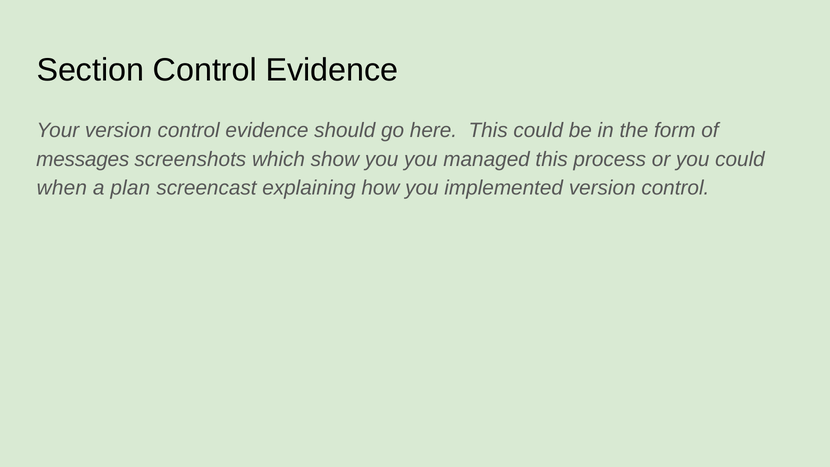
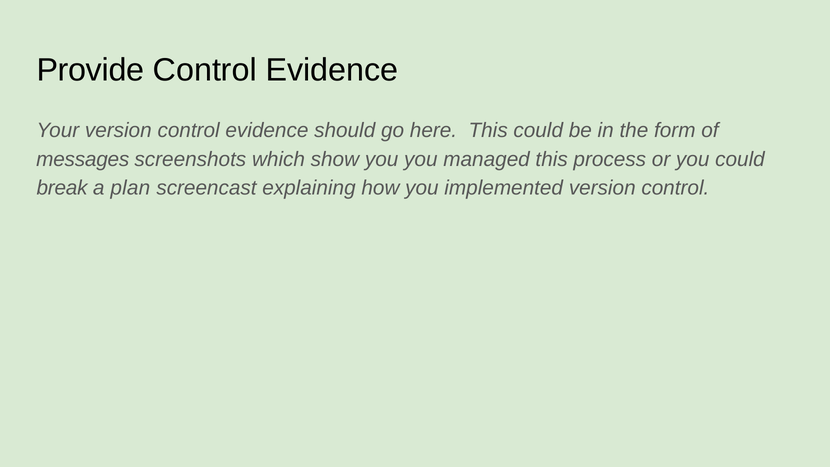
Section: Section -> Provide (90, 70)
when: when -> break (62, 188)
